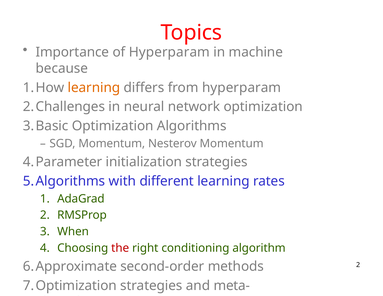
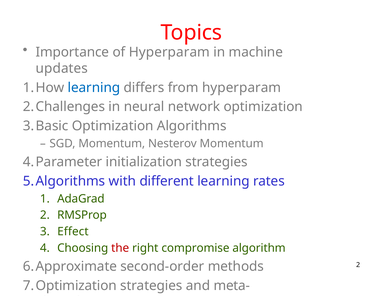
because: because -> updates (62, 68)
learning colour: orange -> blue (94, 88)
When: When -> Effect (73, 231)
conditioning: conditioning -> compromise (195, 248)
